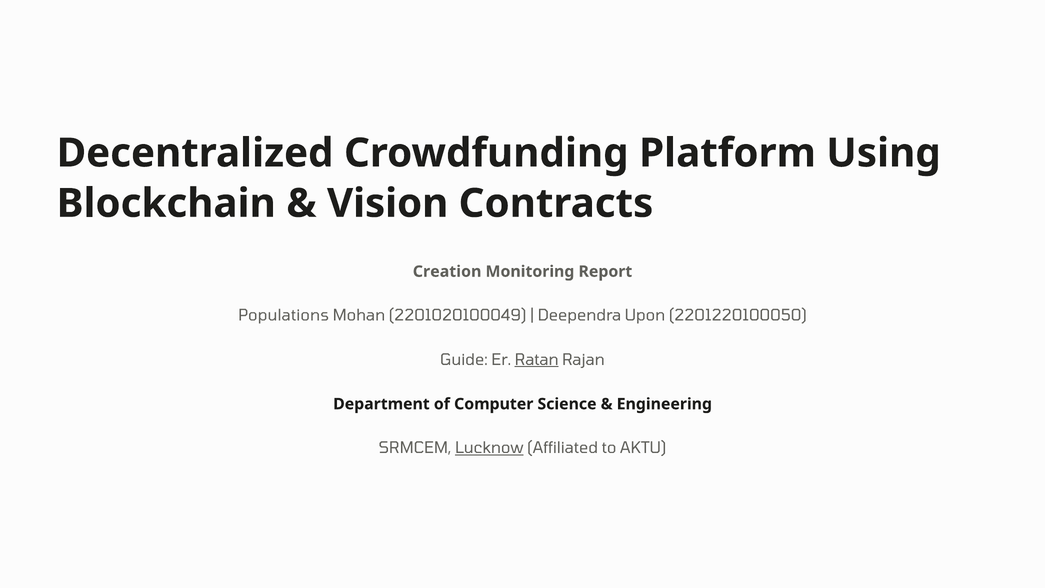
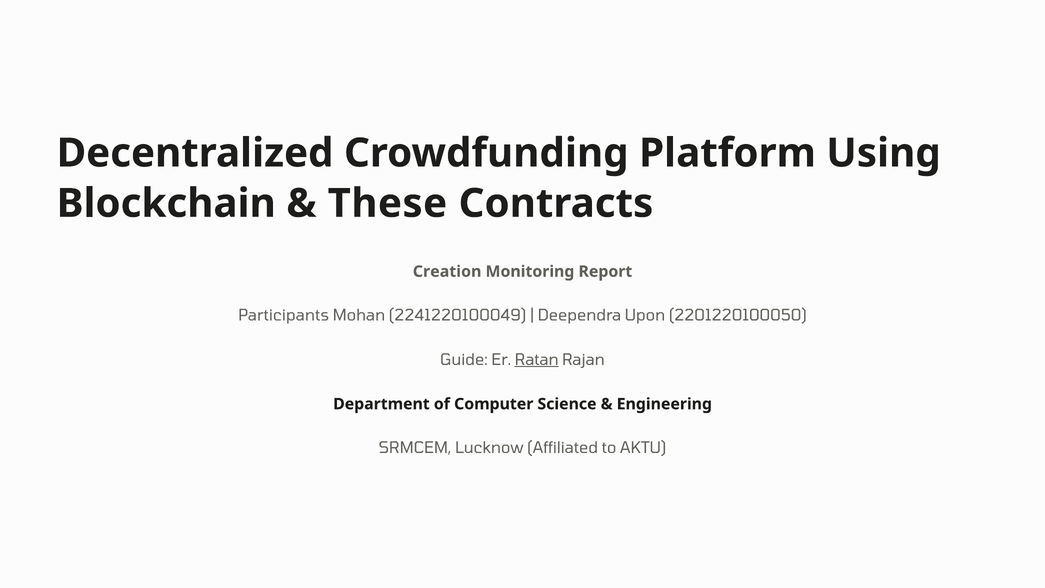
Vision: Vision -> These (387, 203)
Populations: Populations -> Participants (284, 316)
2201020100049: 2201020100049 -> 2241220100049 (458, 316)
Lucknow underline: present -> none (489, 448)
